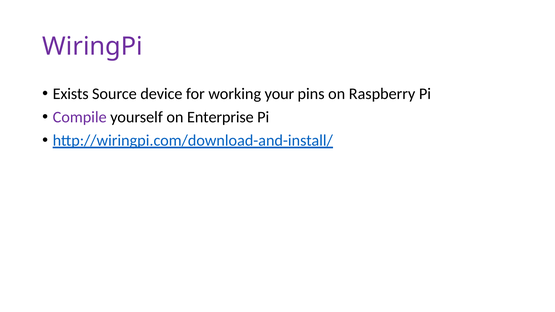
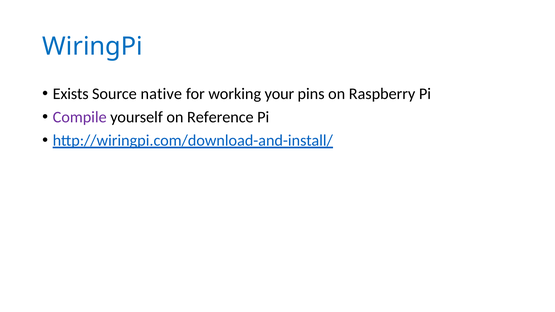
WiringPi colour: purple -> blue (93, 47)
device: device -> native (161, 94)
Enterprise: Enterprise -> Reference (220, 117)
